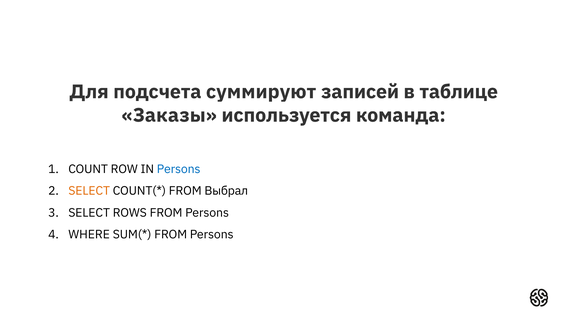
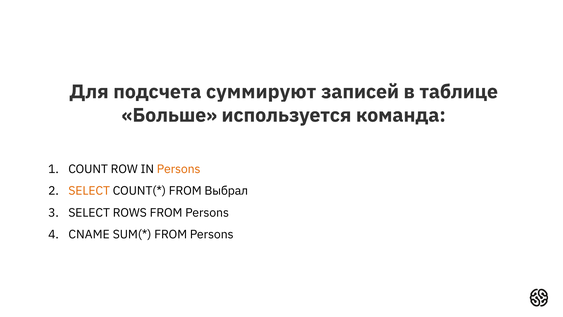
Заказы: Заказы -> Больше (169, 115)
Persons colour: blue -> orange (179, 169)
WHERE: WHERE -> CNAME (89, 234)
